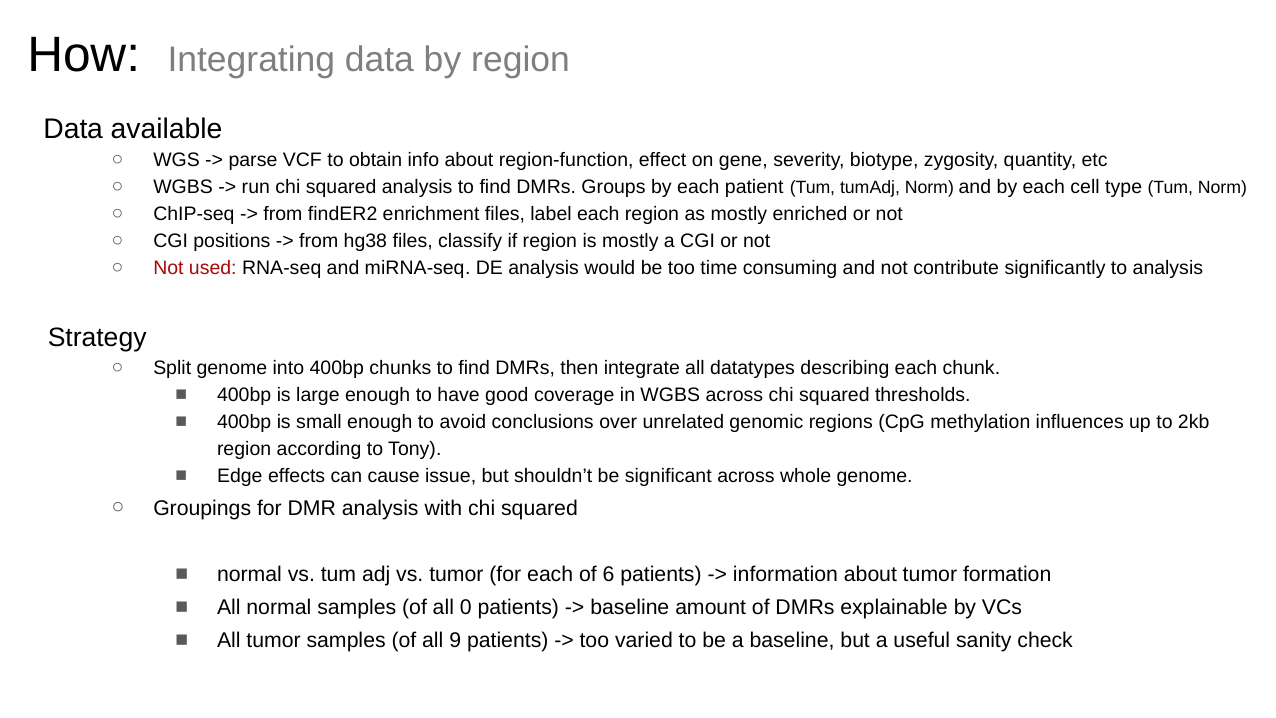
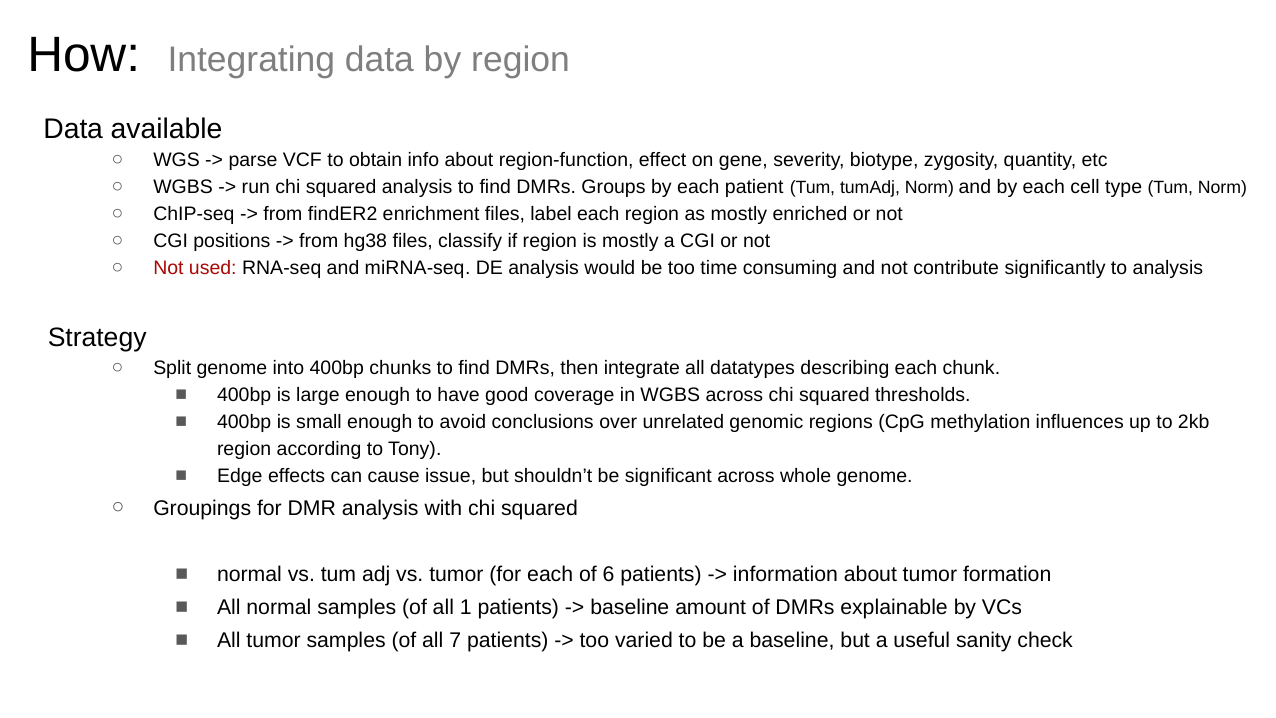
0: 0 -> 1 (466, 607)
9: 9 -> 7 (455, 641)
